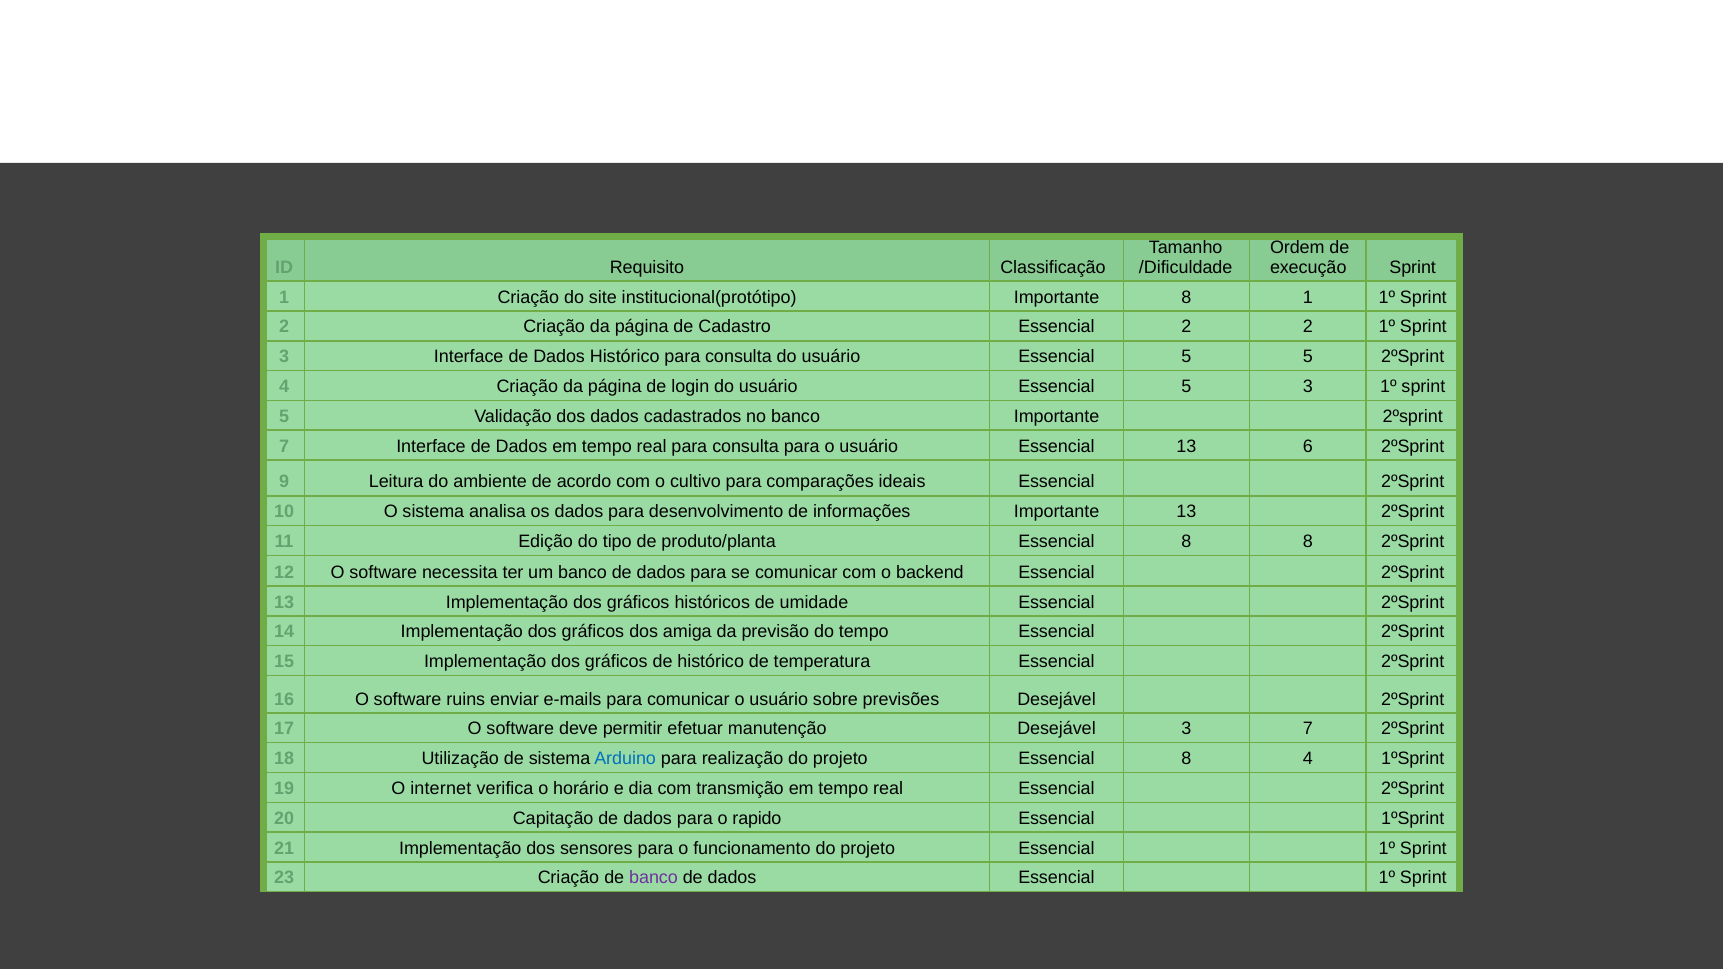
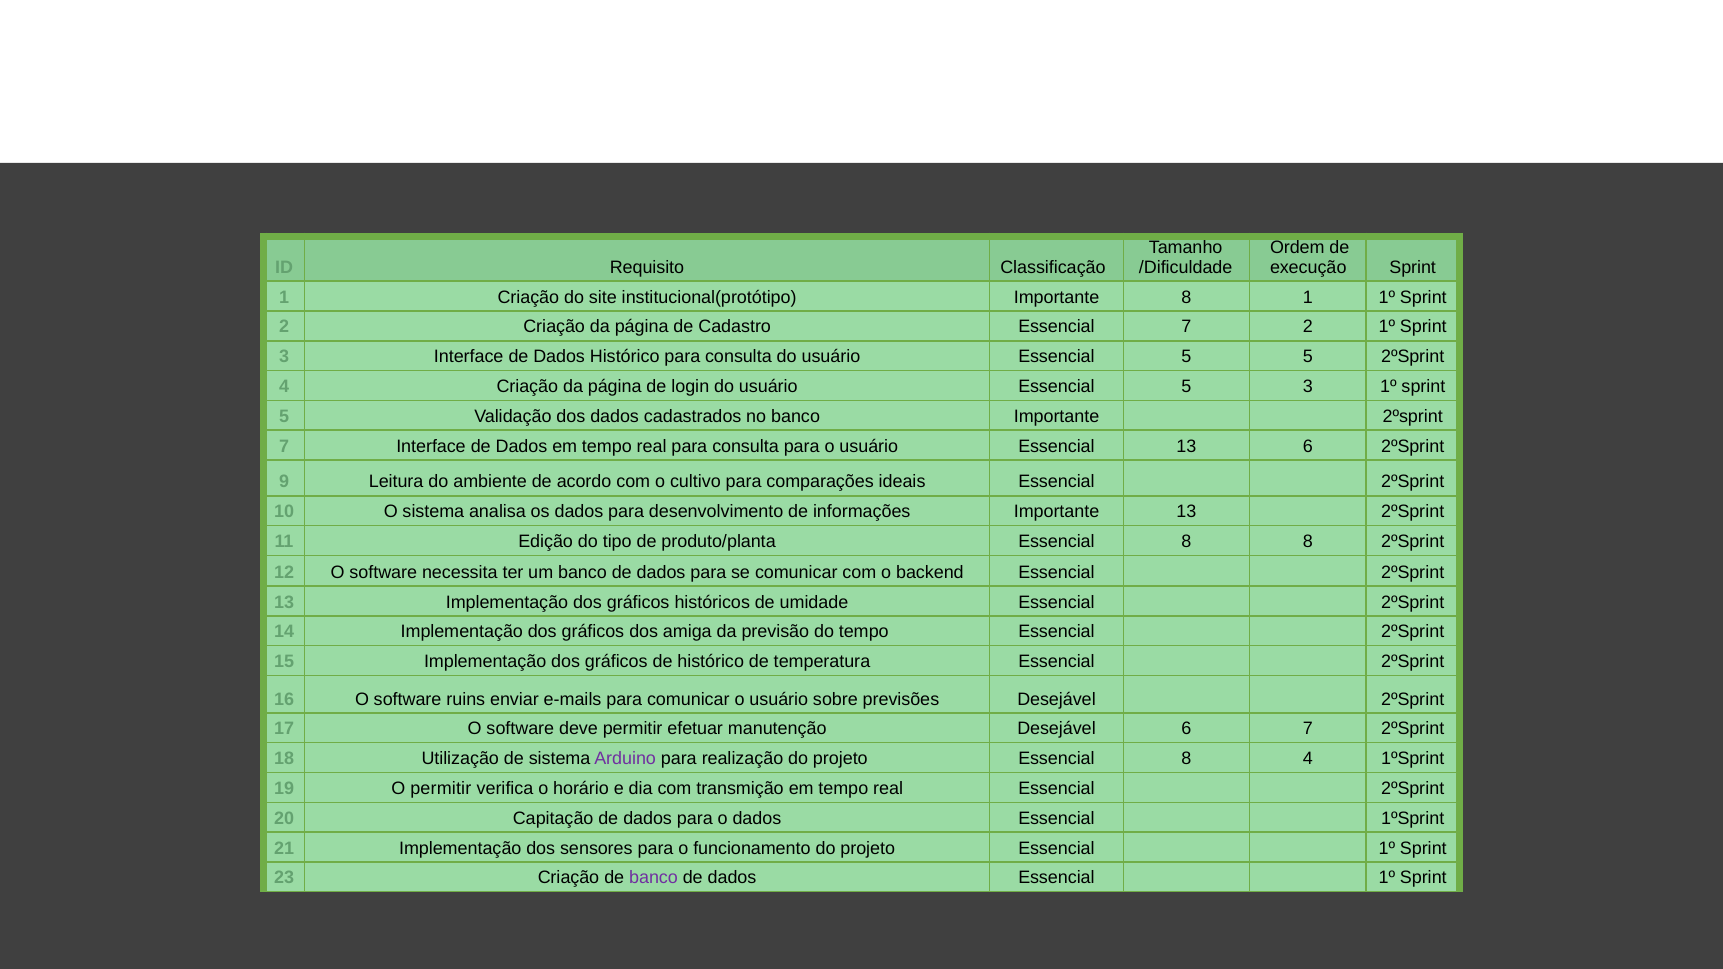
Essencial 2: 2 -> 7 (1186, 327)
Desejável 3: 3 -> 6 (1186, 729)
Arduino colour: blue -> purple (625, 759)
O internet: internet -> permitir (441, 789)
o rapido: rapido -> dados (757, 819)
